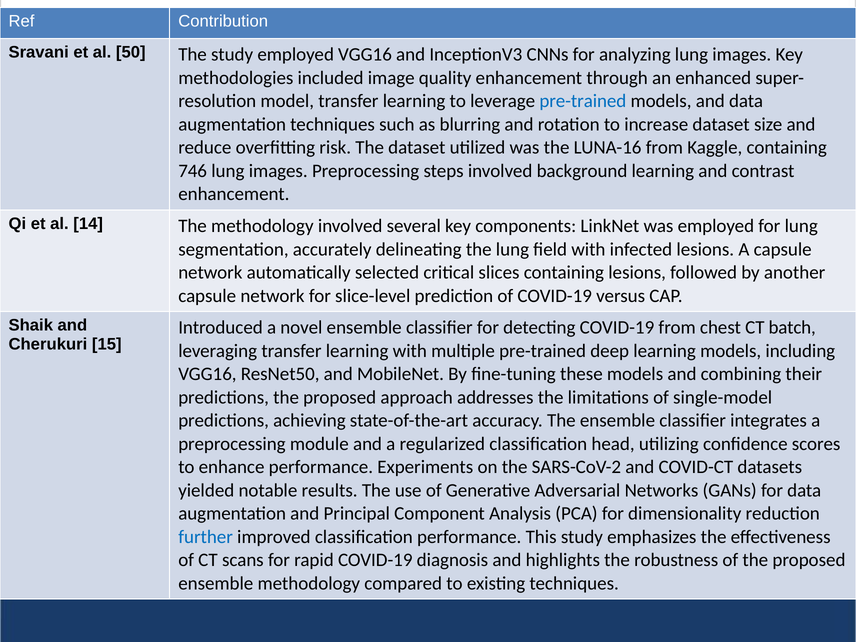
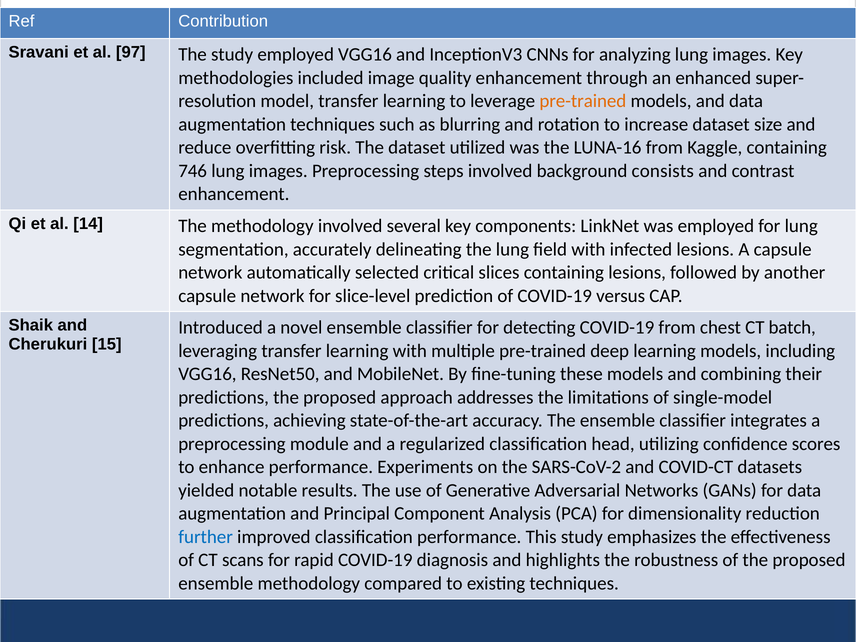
50: 50 -> 97 (131, 52)
pre-trained colour: blue -> orange (583, 101)
background learning: learning -> consists (663, 171)
